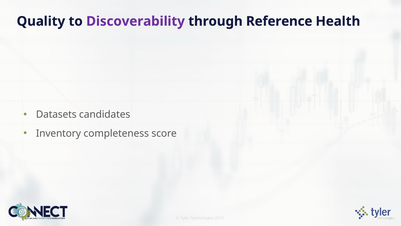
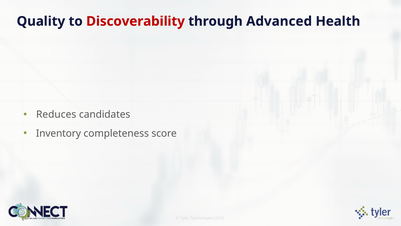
Discoverability colour: purple -> red (136, 21)
Reference: Reference -> Advanced (279, 21)
Datasets: Datasets -> Reduces (56, 114)
